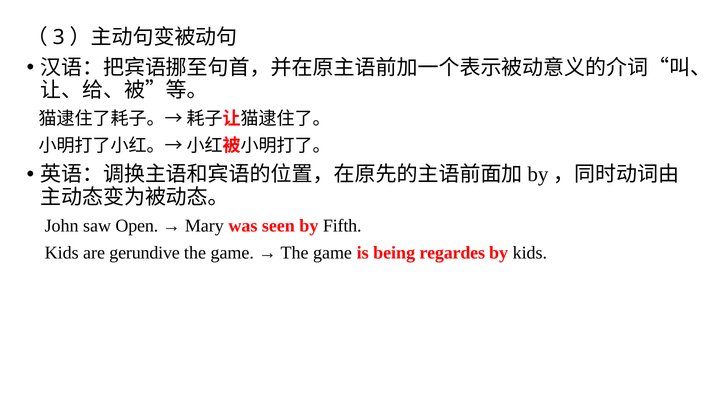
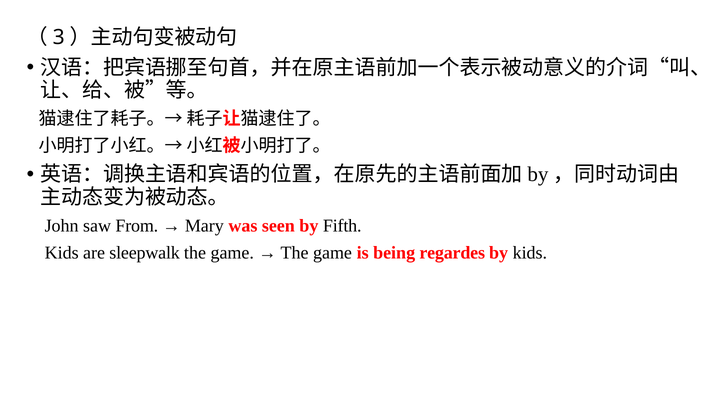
Open: Open -> From (137, 226)
gerundive: gerundive -> sleepwalk (145, 253)
